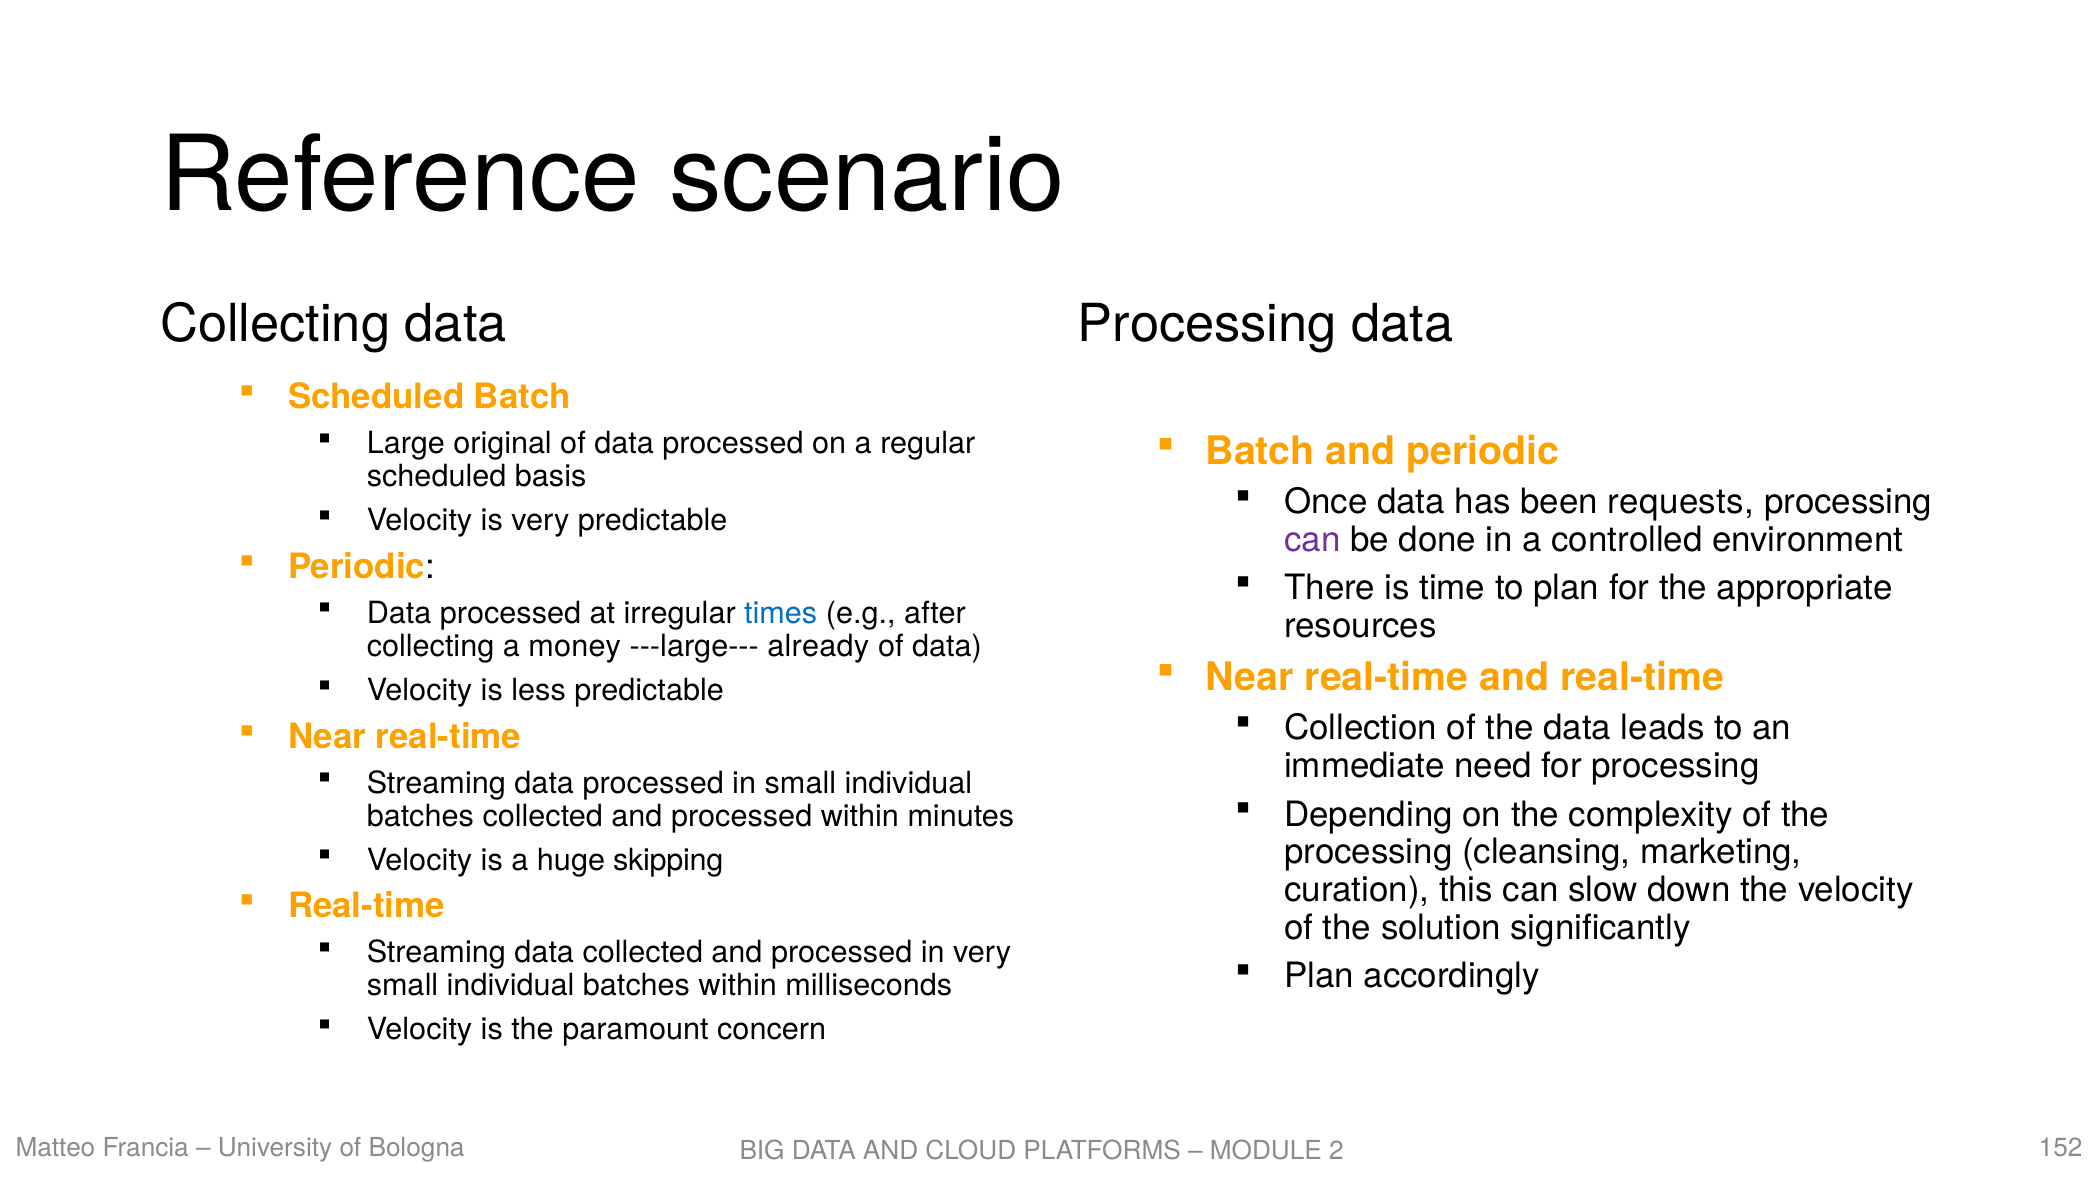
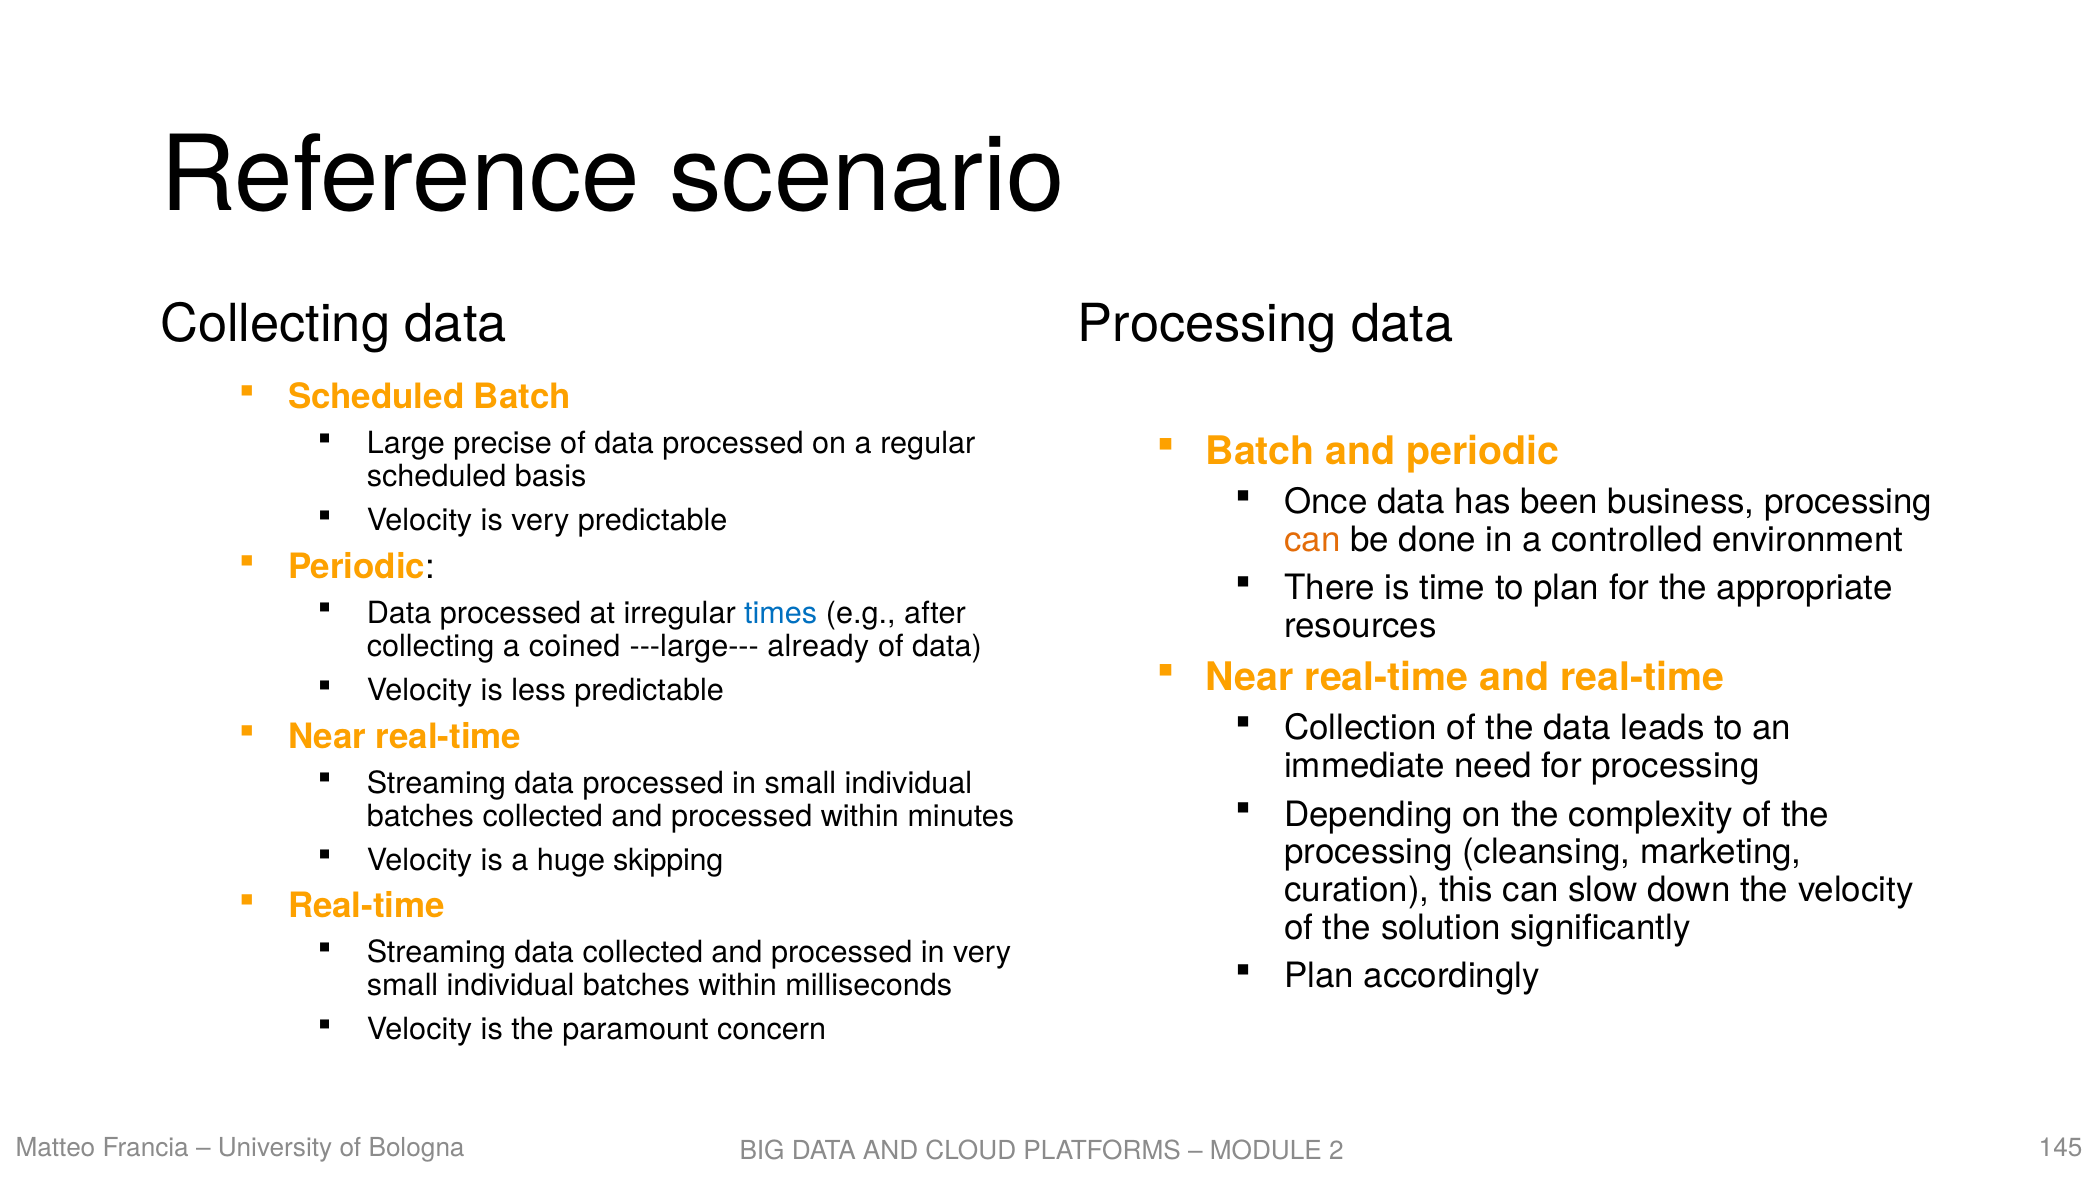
original: original -> precise (503, 444)
requests: requests -> business (1681, 502)
can colour: purple -> orange (1312, 540)
money: money -> coined (575, 647)
152: 152 -> 145 (2061, 1147)
